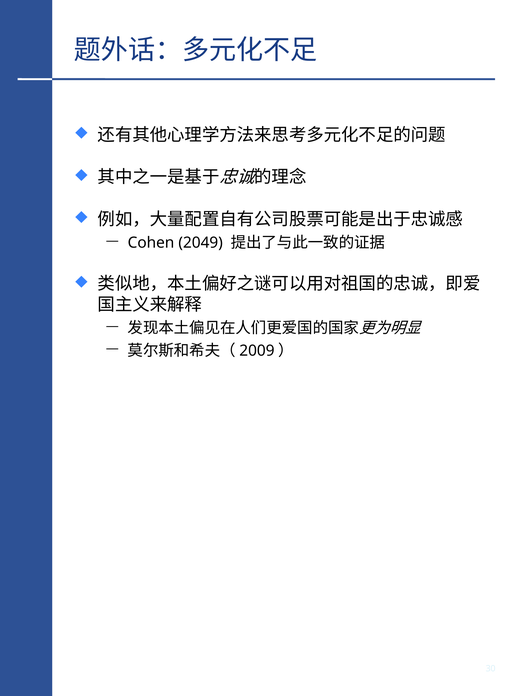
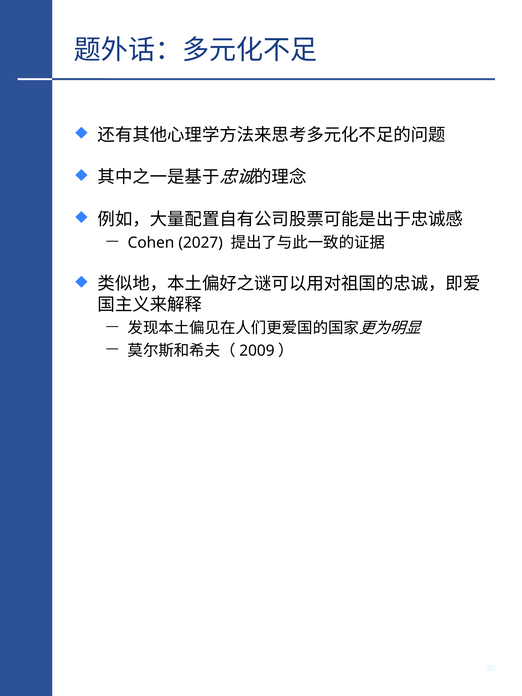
2049: 2049 -> 2027 (201, 243)
